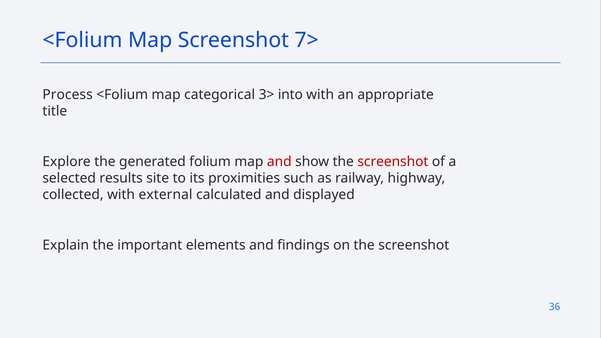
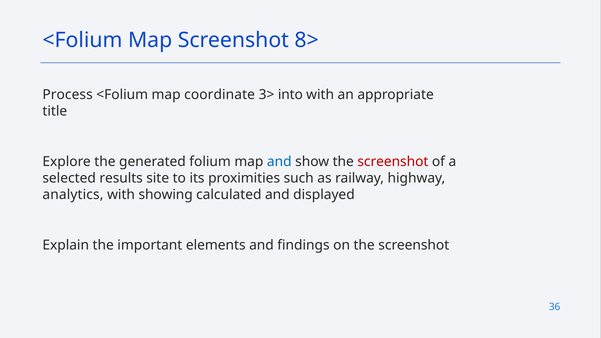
7>: 7> -> 8> (307, 40)
categorical: categorical -> coordinate (220, 95)
and colour: red -> blue (279, 162)
collected: collected -> analytics (73, 195)
external: external -> showing (166, 195)
